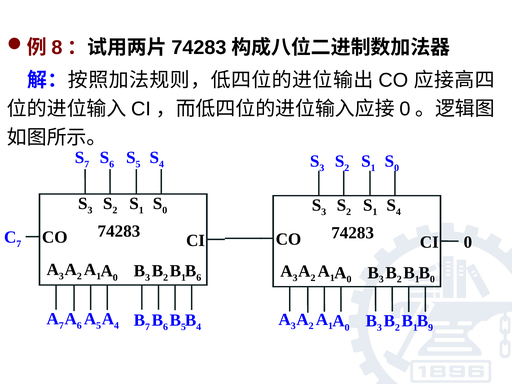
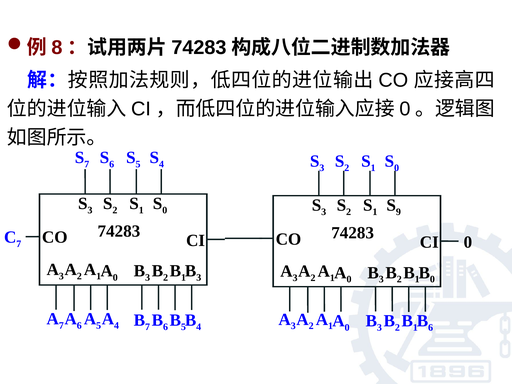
4: 4 -> 9 (398, 212)
6: 6 -> 3 (199, 278)
9: 9 -> 6 (431, 327)
